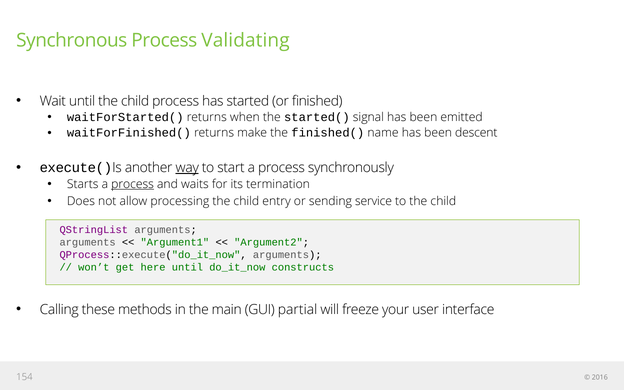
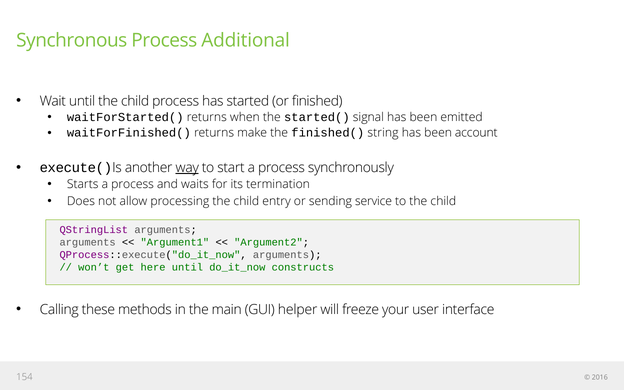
Validating: Validating -> Additional (246, 41)
name: name -> string (383, 133)
descent: descent -> account (476, 133)
process underline: present -> none (133, 184)
partial: partial -> helper (298, 310)
